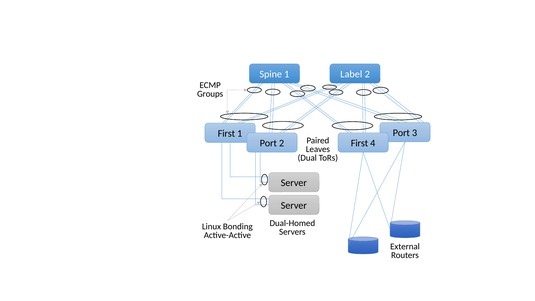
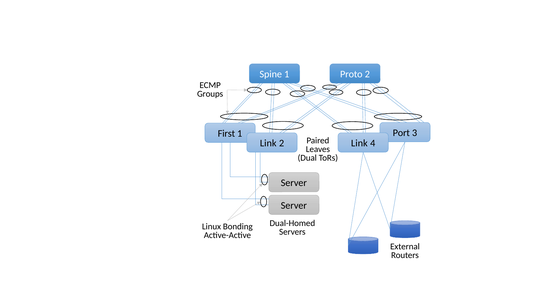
Label: Label -> Proto (351, 74)
Port: Port -> Link (268, 143)
First: First -> Link (359, 143)
